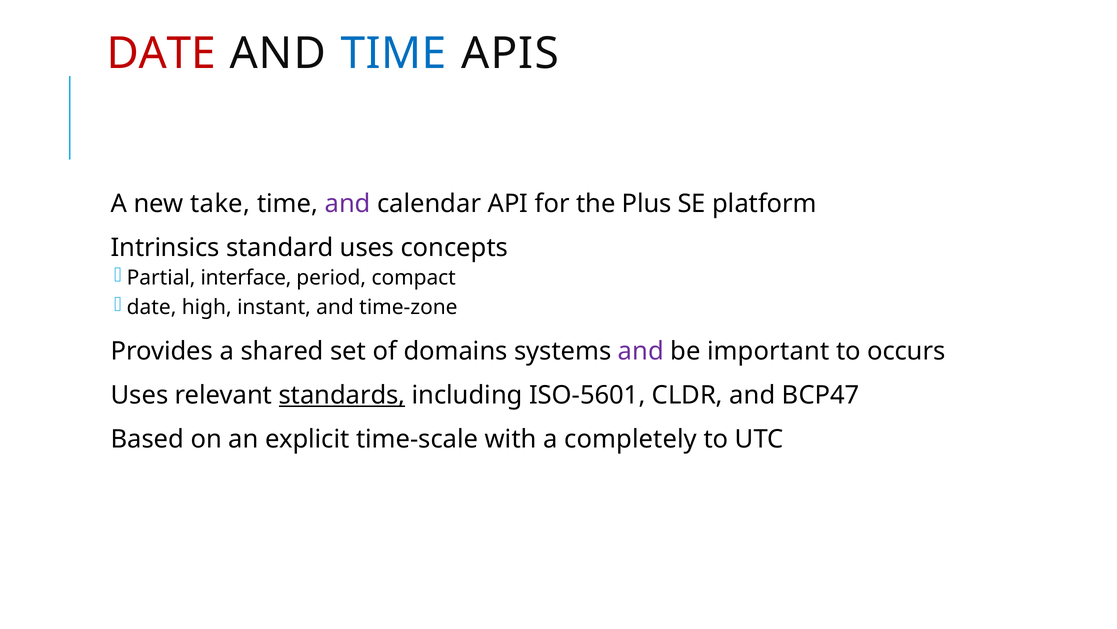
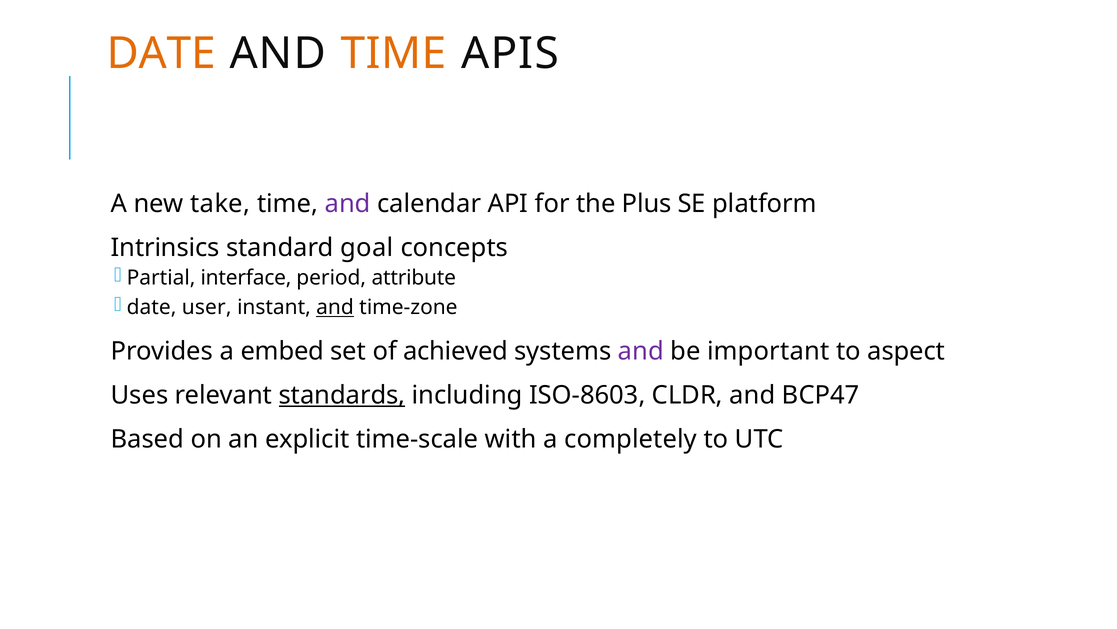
DATE colour: red -> orange (161, 54)
TIME colour: blue -> orange (393, 54)
standard uses: uses -> goal (367, 248)
compact: compact -> attribute (414, 278)
high: high -> user (207, 307)
and underline: none -> present (335, 307)
shared: shared -> embed (282, 351)
domains: domains -> achieved (456, 351)
occurs: occurs -> aspect (906, 351)
ISO-5601: ISO-5601 -> ISO-8603 (587, 395)
